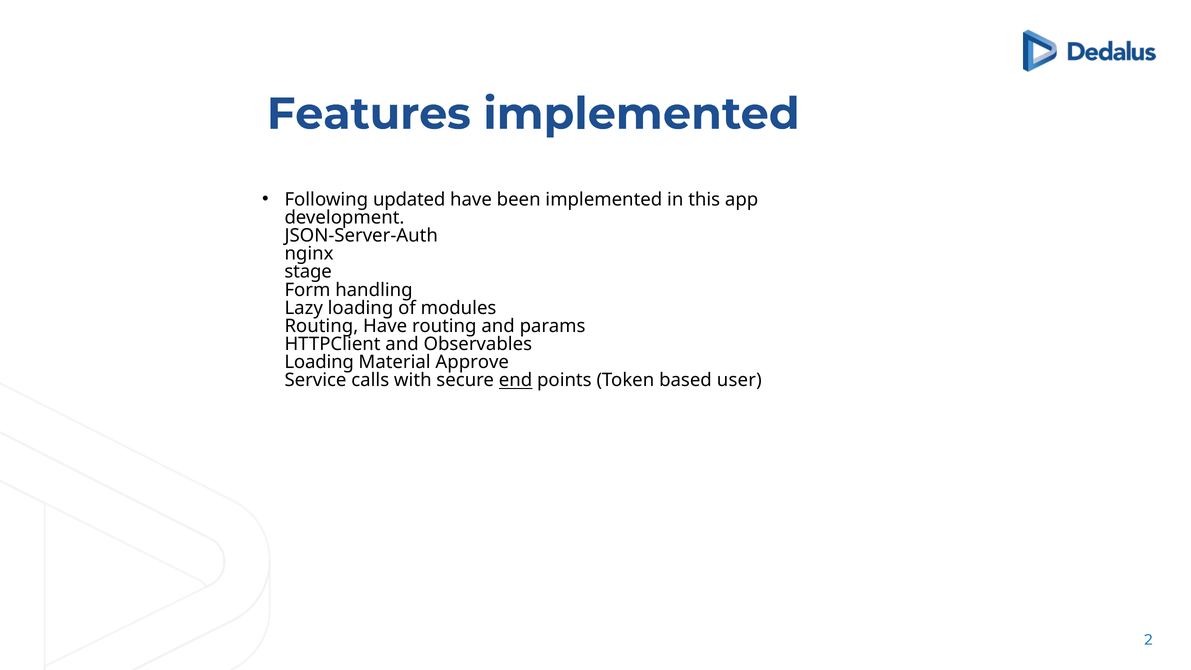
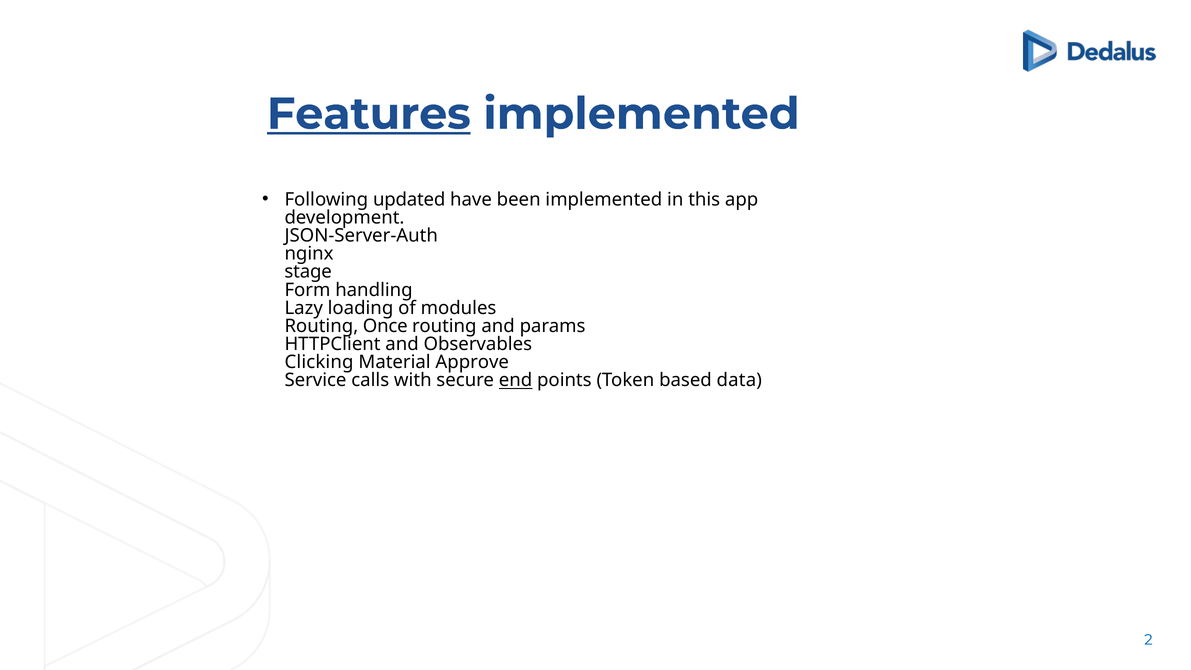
Features underline: none -> present (369, 114)
Routing Have: Have -> Once (385, 326)
Loading: Loading -> Clicking (319, 362)
user: user -> data (739, 380)
